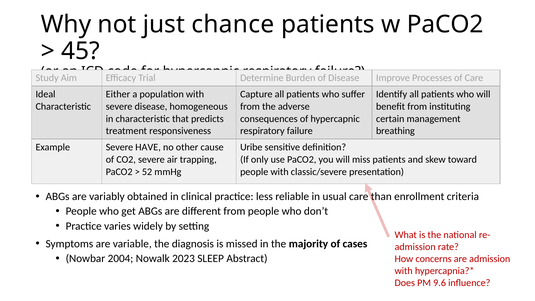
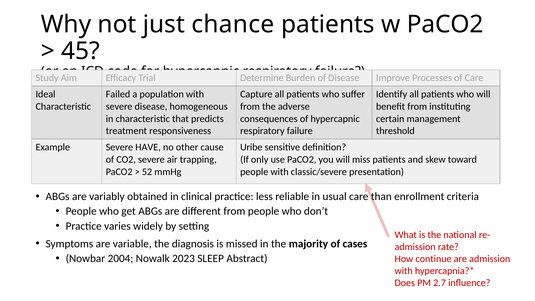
Either: Either -> Failed (118, 94)
breathing: breathing -> threshold (395, 131)
concerns: concerns -> continue (434, 259)
9.6: 9.6 -> 2.7 (440, 283)
